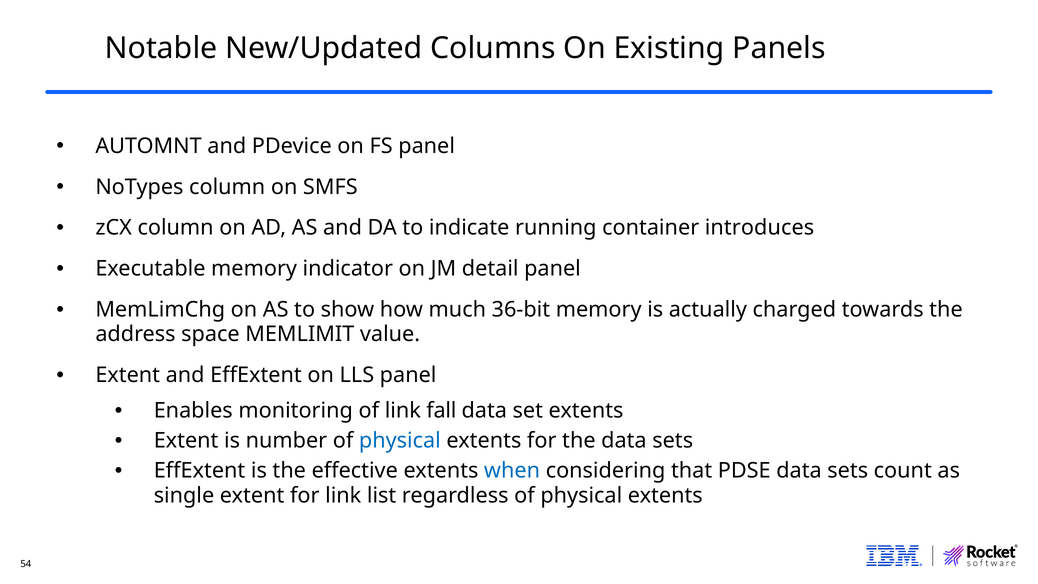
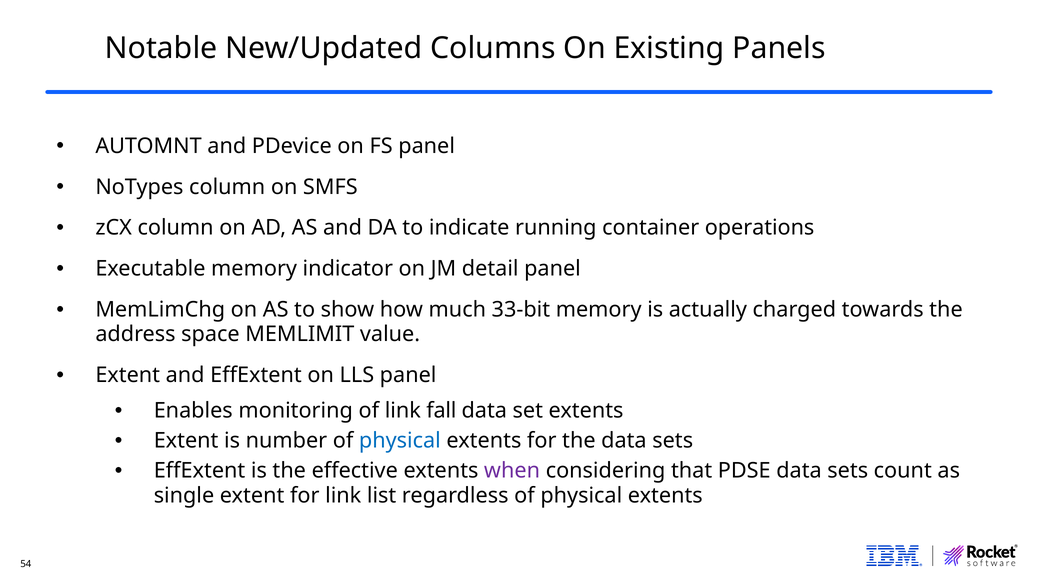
introduces: introduces -> operations (760, 228)
36-bit: 36-bit -> 33-bit (521, 310)
when colour: blue -> purple (512, 471)
